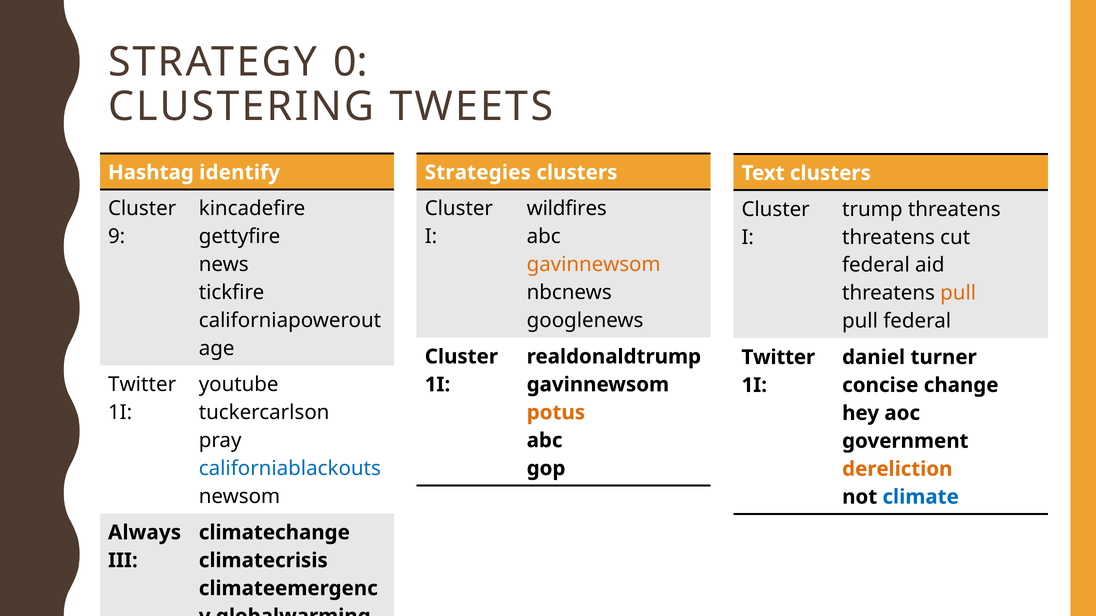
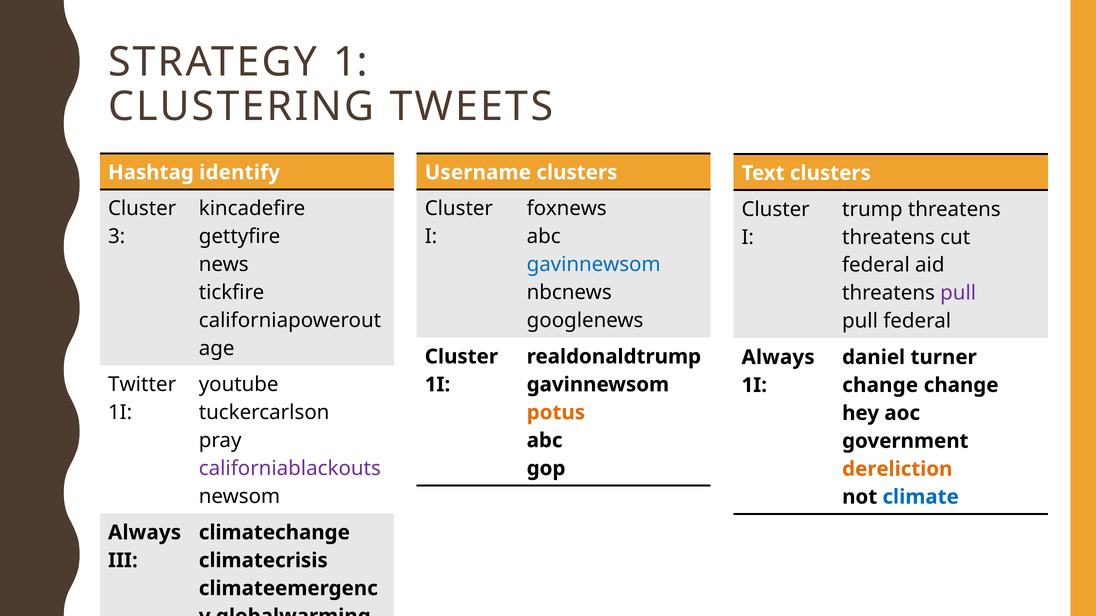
0: 0 -> 1 (351, 62)
Strategies: Strategies -> Username (478, 173)
wildfires: wildfires -> foxnews (567, 209)
9: 9 -> 3 (117, 237)
gavinnewsom colour: orange -> blue (594, 265)
pull colour: orange -> purple (958, 293)
Twitter: Twitter -> Always (778, 358)
concise: concise -> change (880, 385)
californiablackouts colour: blue -> purple (290, 469)
